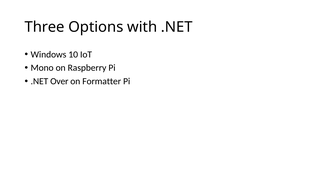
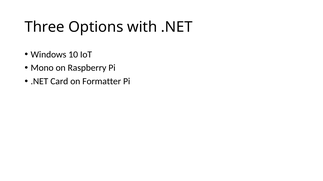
Over: Over -> Card (59, 82)
